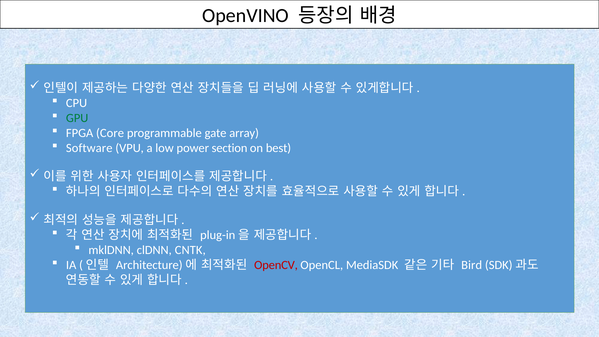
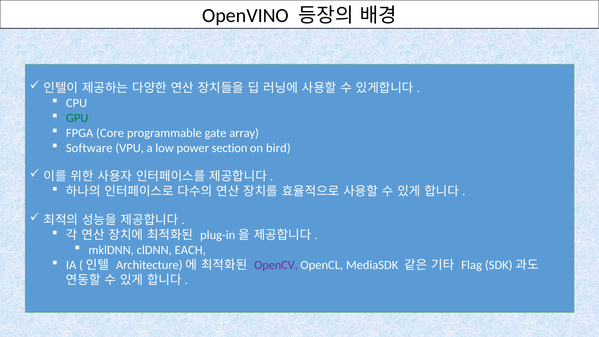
best: best -> bird (278, 148)
CNTK: CNTK -> EACH (190, 250)
OpenCV colour: red -> purple (276, 265)
Bird: Bird -> Flag (472, 265)
